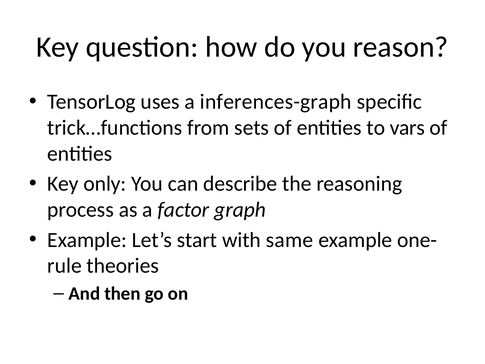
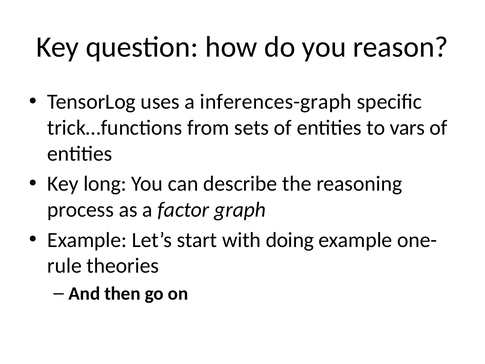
only: only -> long (105, 184)
same: same -> doing (290, 240)
